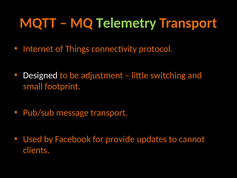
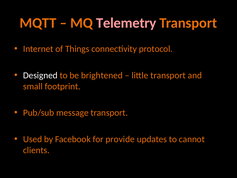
Telemetry colour: light green -> pink (126, 23)
adjustment: adjustment -> brightened (102, 75)
little switching: switching -> transport (168, 75)
